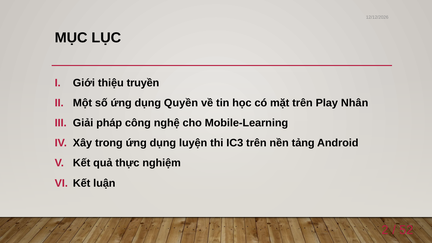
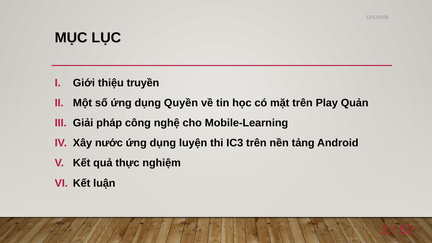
Nhân: Nhân -> Quản (355, 103)
trong: trong -> nước (109, 143)
